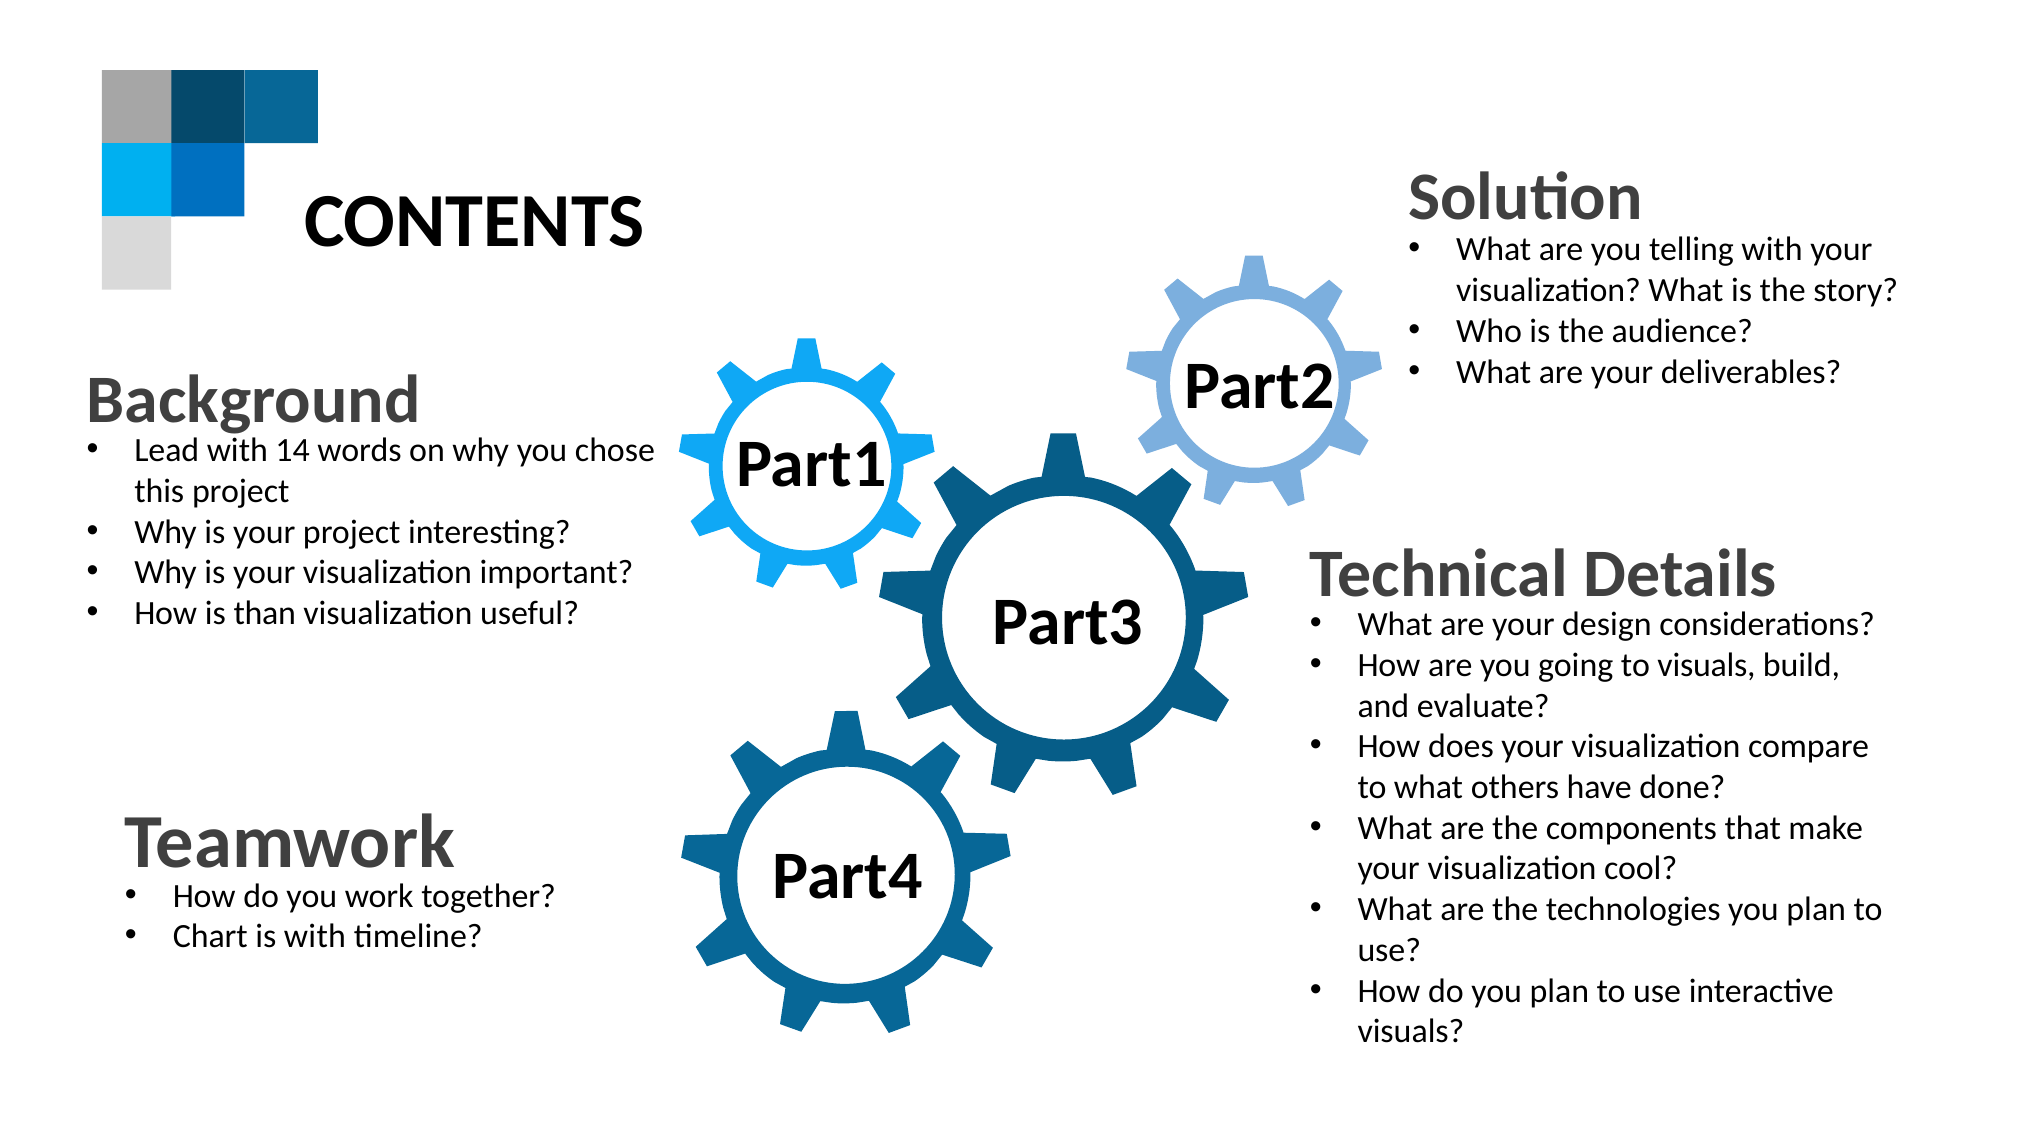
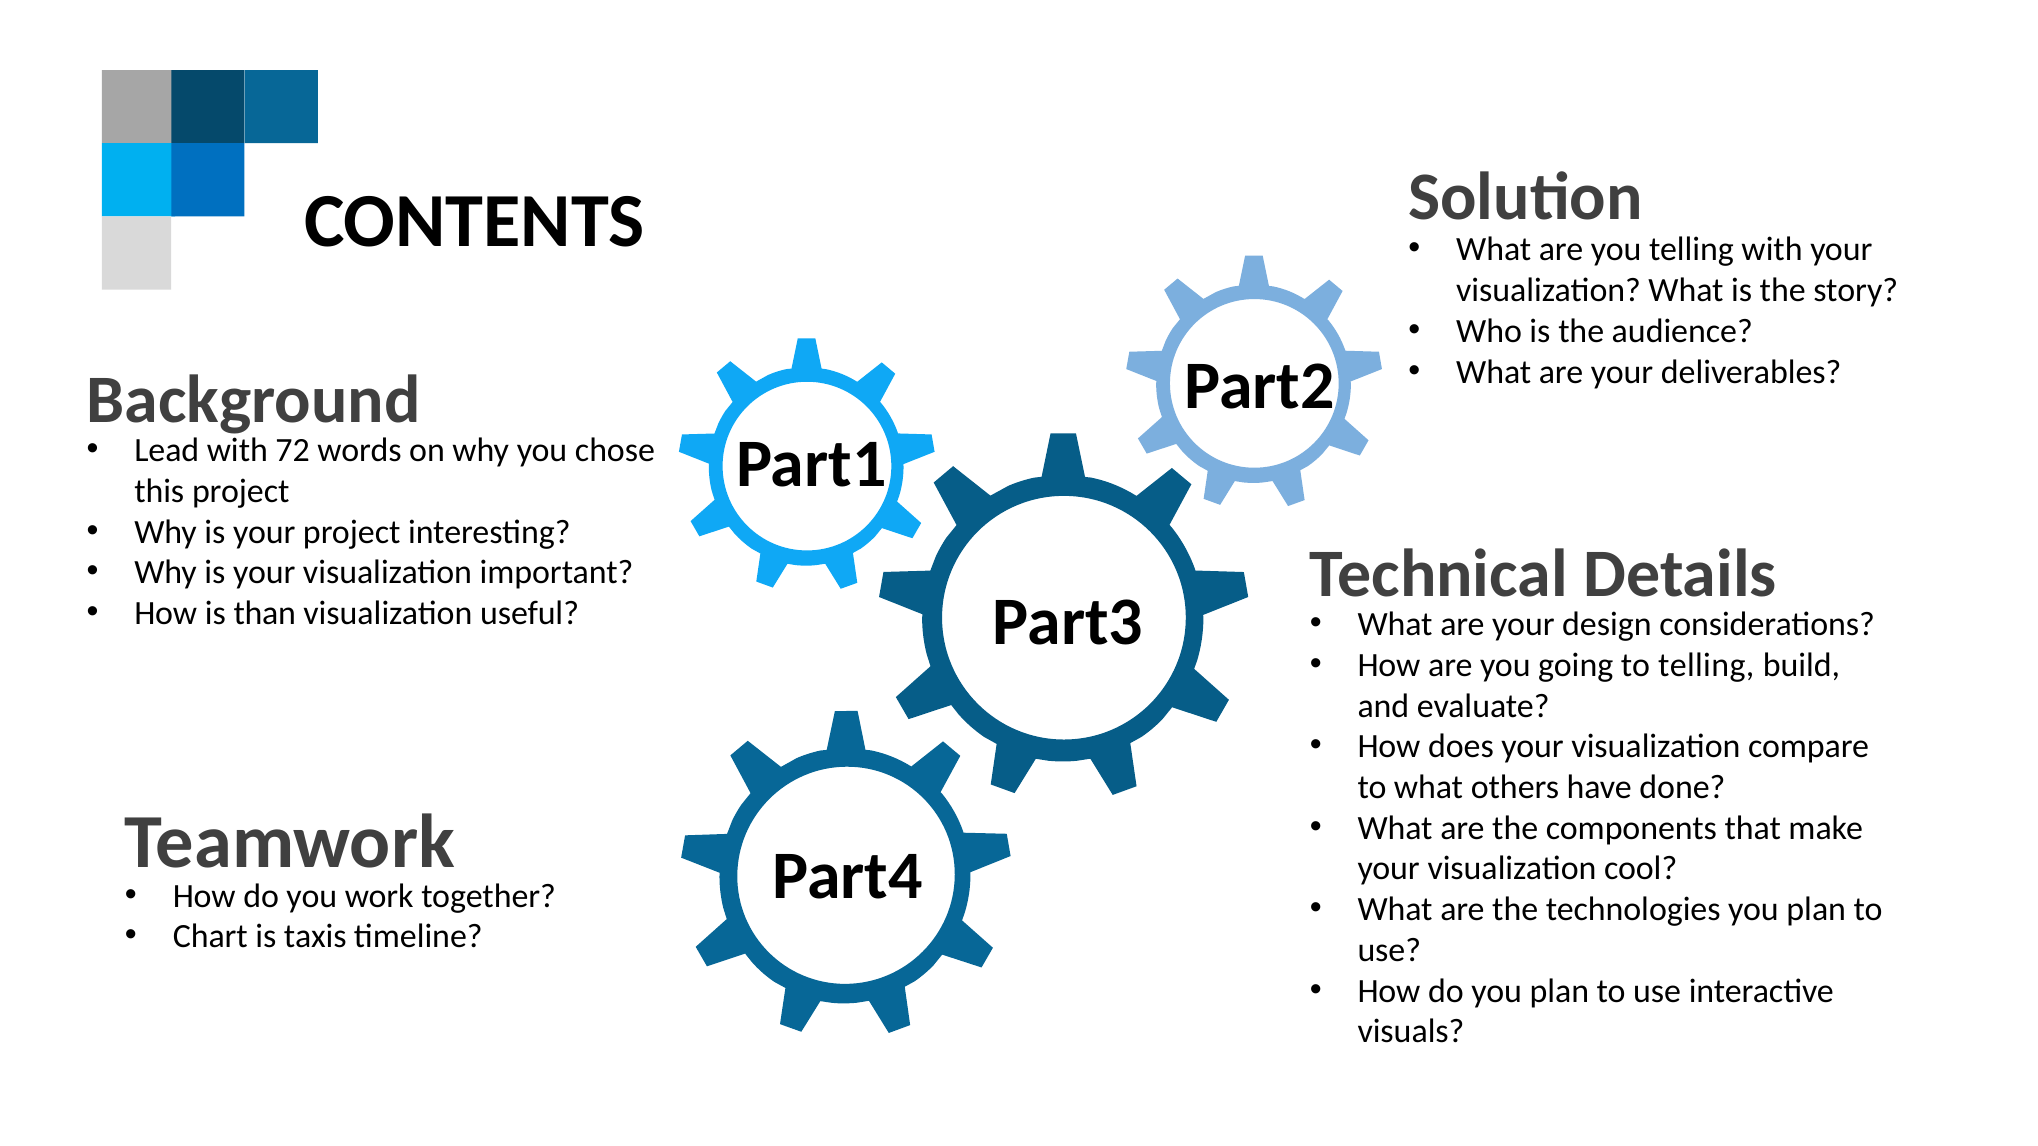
14: 14 -> 72 (293, 451)
to visuals: visuals -> telling (1706, 665)
is with: with -> taxis (315, 937)
